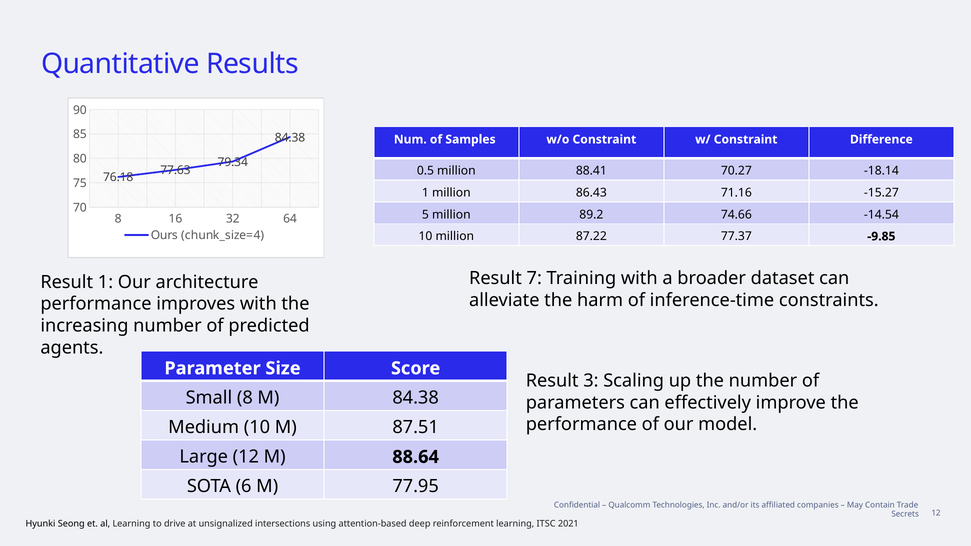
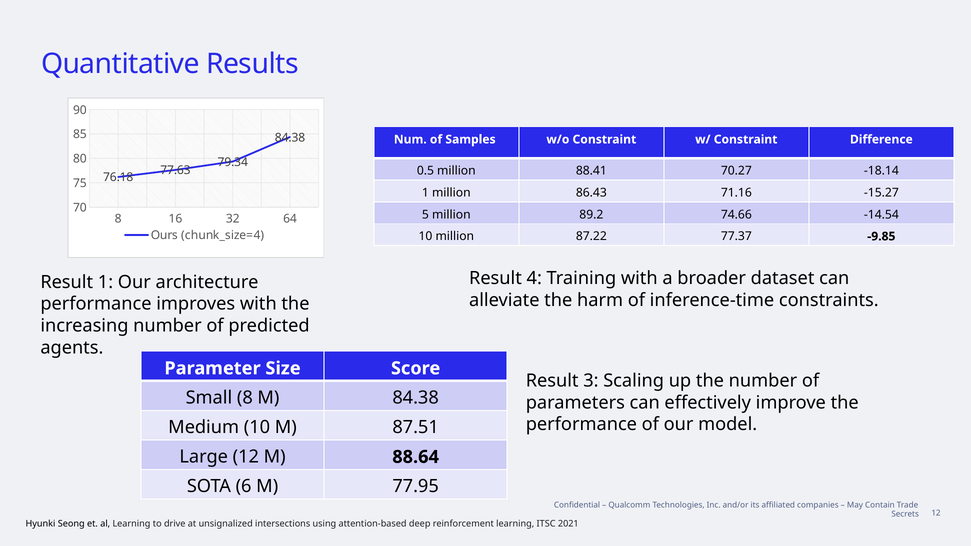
7: 7 -> 4 (534, 278)
